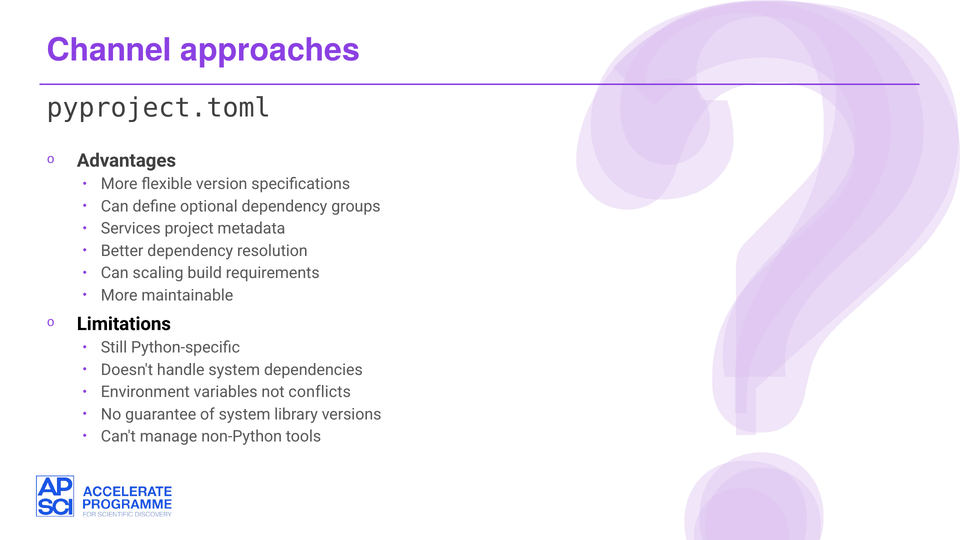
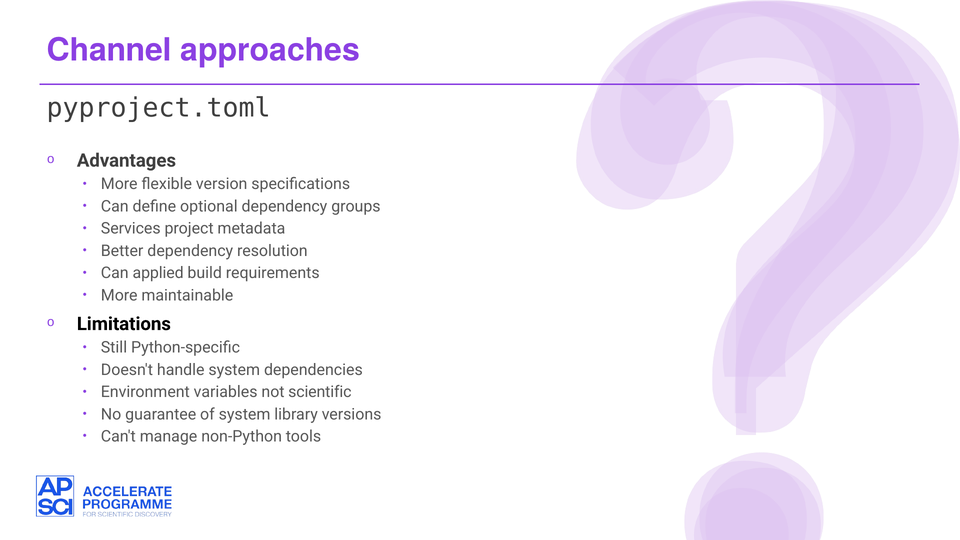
scaling: scaling -> applied (158, 273)
conflicts: conflicts -> scientific (320, 392)
